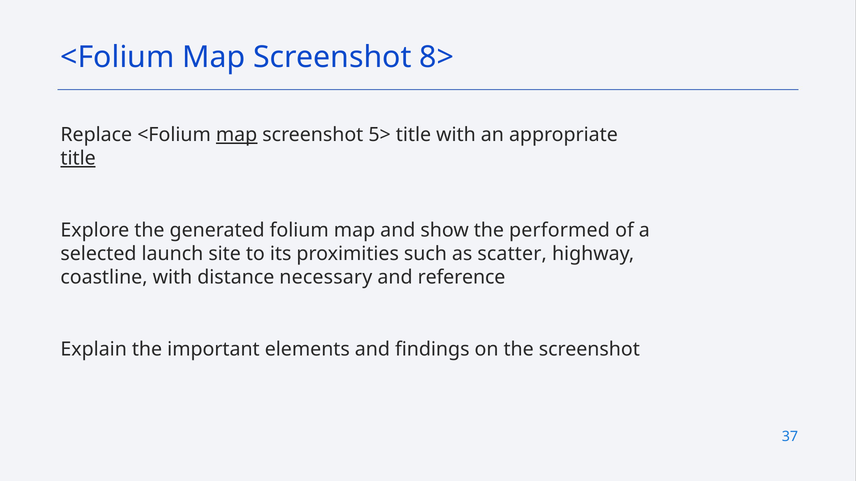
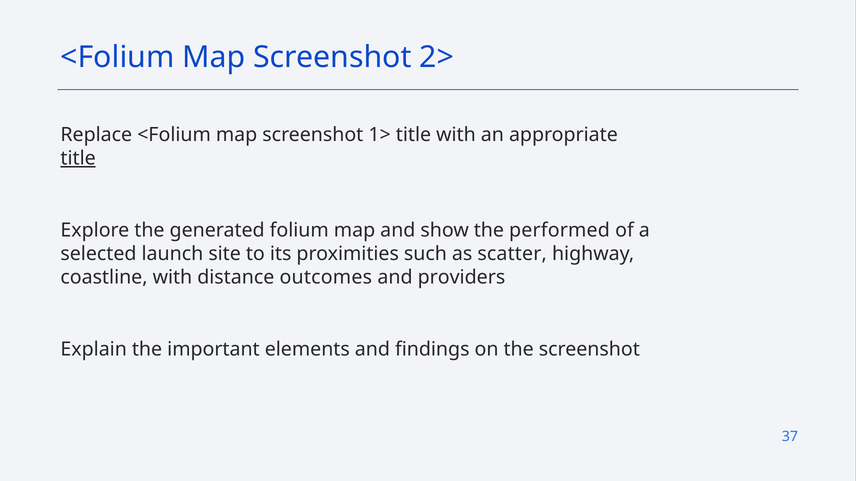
8>: 8> -> 2> (437, 57)
map underline: present -> none (237, 135)
5>: 5> -> 1> (380, 135)
necessary: necessary -> outcomes (326, 278)
reference: reference -> providers (461, 278)
